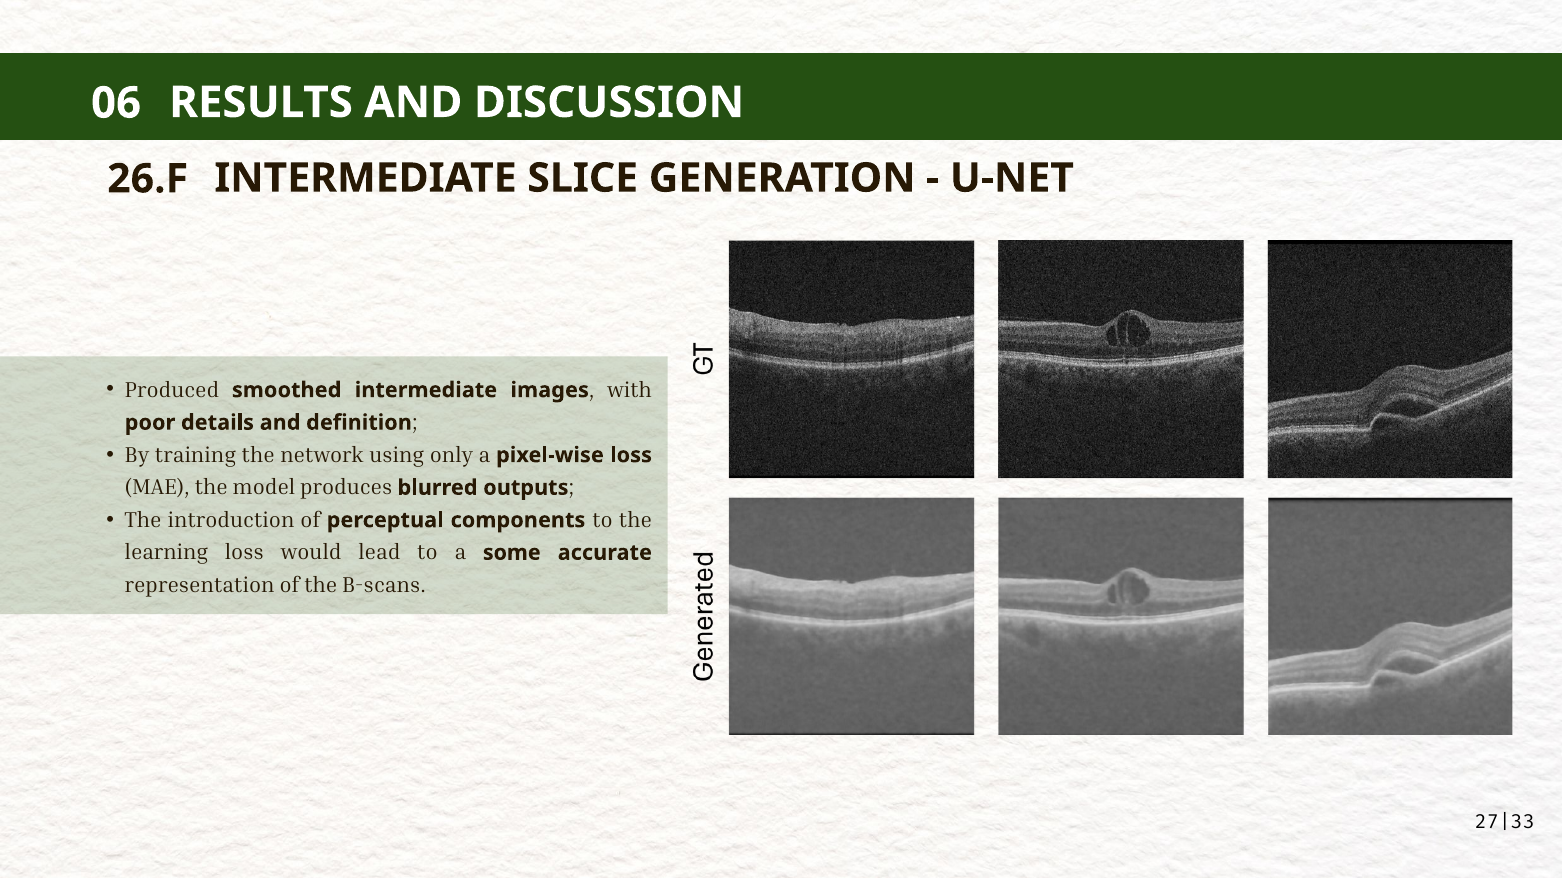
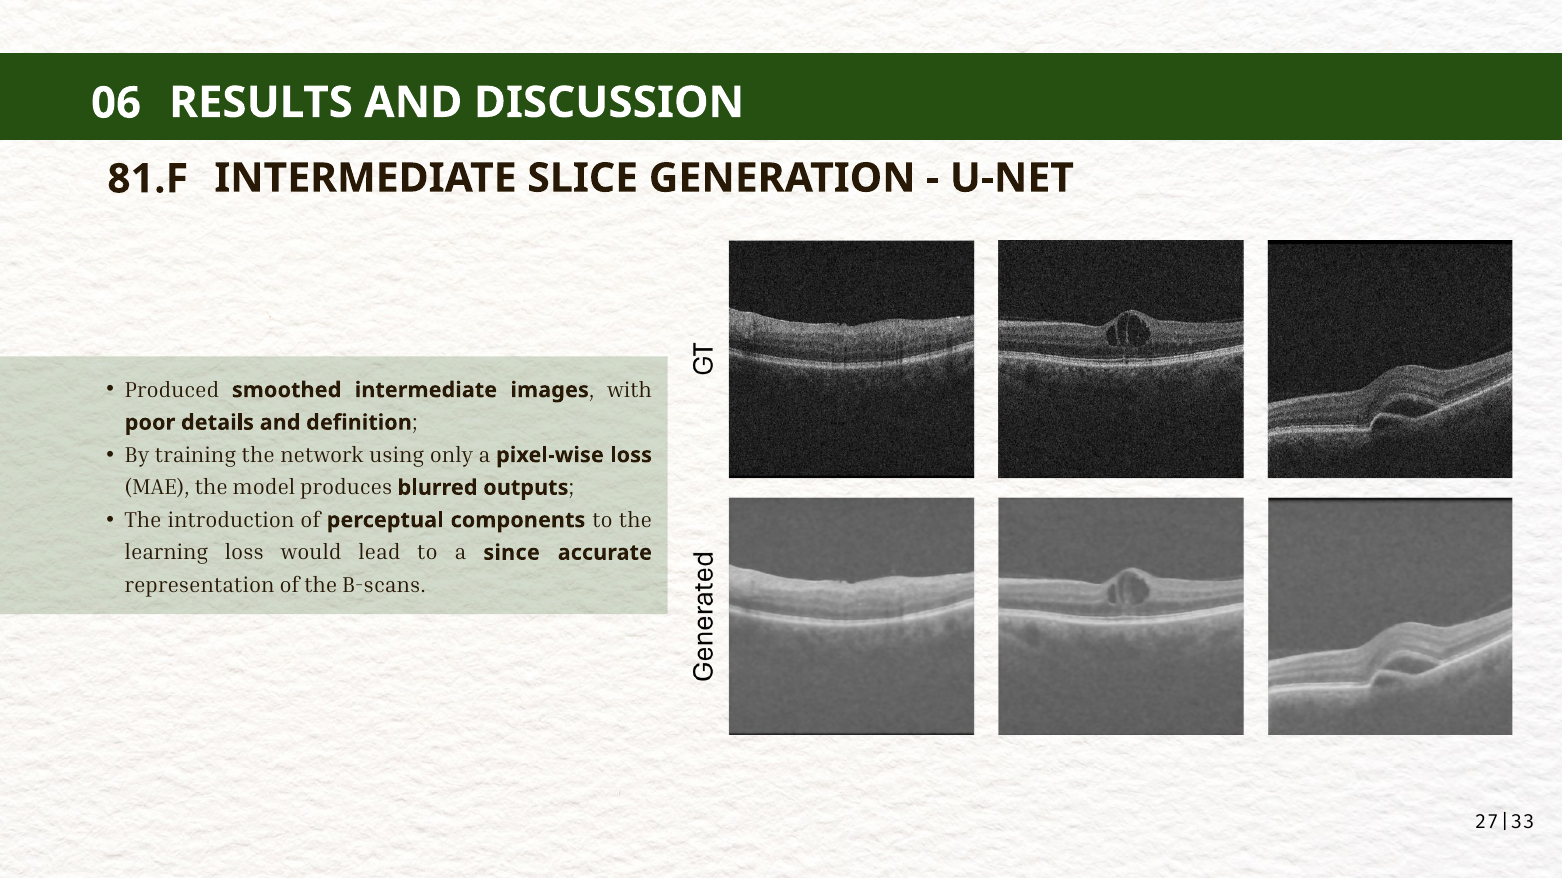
26.F: 26.F -> 81.F (148, 179)
some: some -> since (512, 553)
